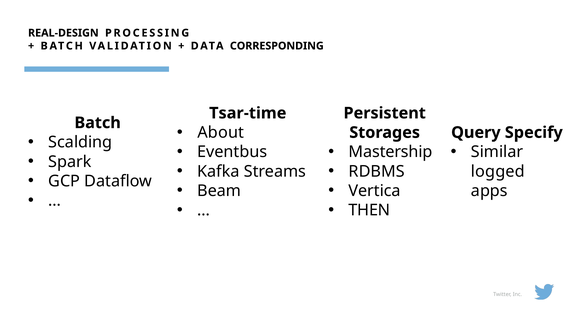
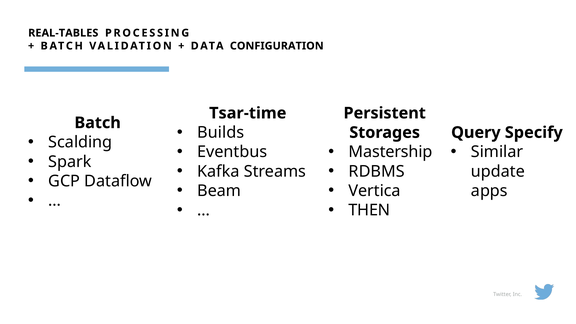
REAL-DESIGN: REAL-DESIGN -> REAL-TABLES (63, 33)
CORRESPONDING: CORRESPONDING -> CONFIGURATION (277, 46)
About: About -> Builds (221, 133)
logged: logged -> update (498, 171)
